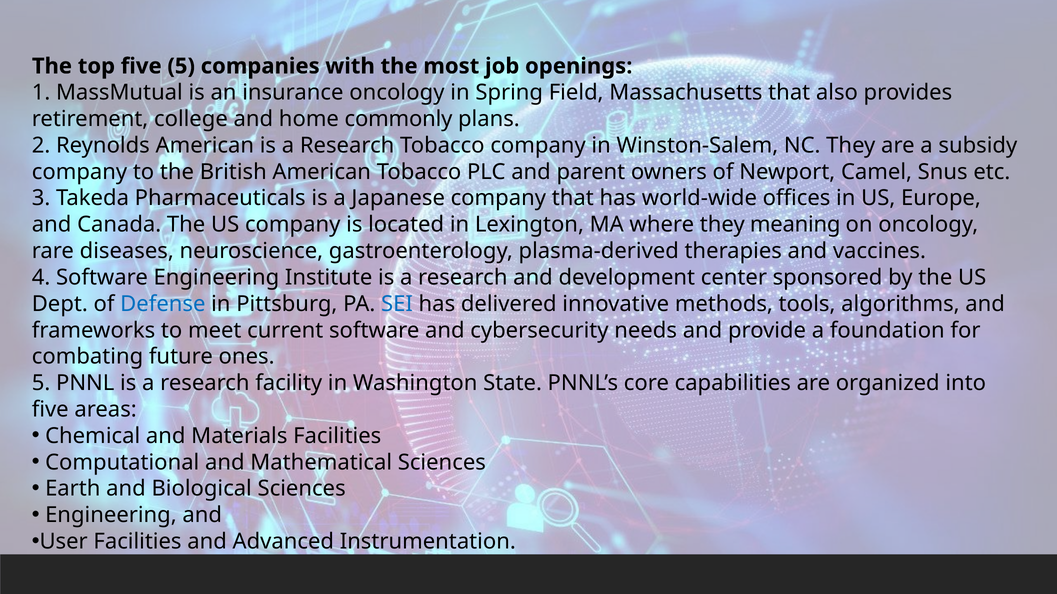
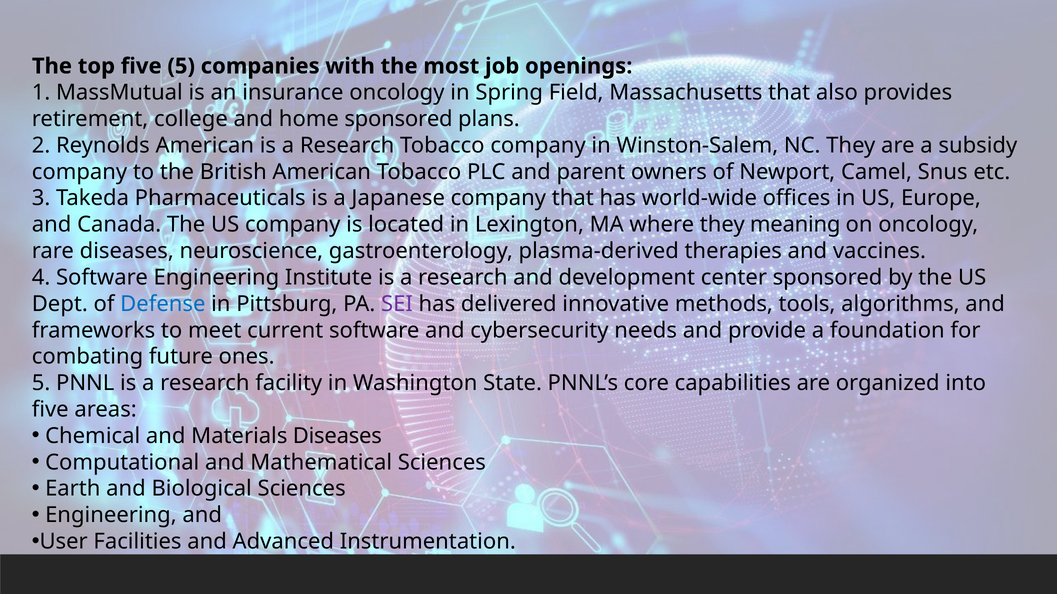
home commonly: commonly -> sponsored (399, 119)
SEI colour: blue -> purple (397, 304)
Materials Facilities: Facilities -> Diseases (337, 436)
